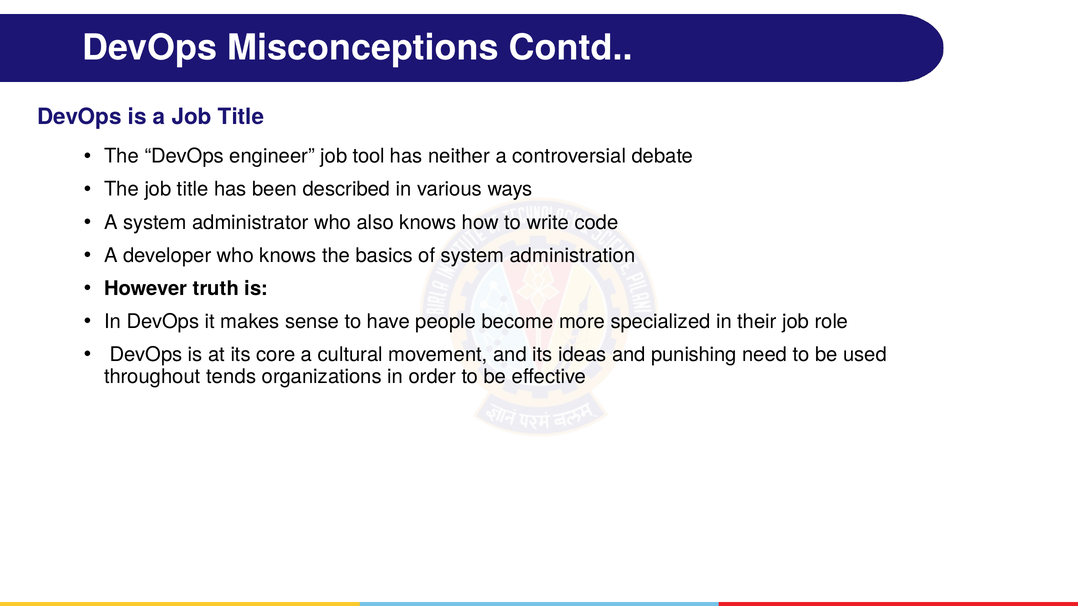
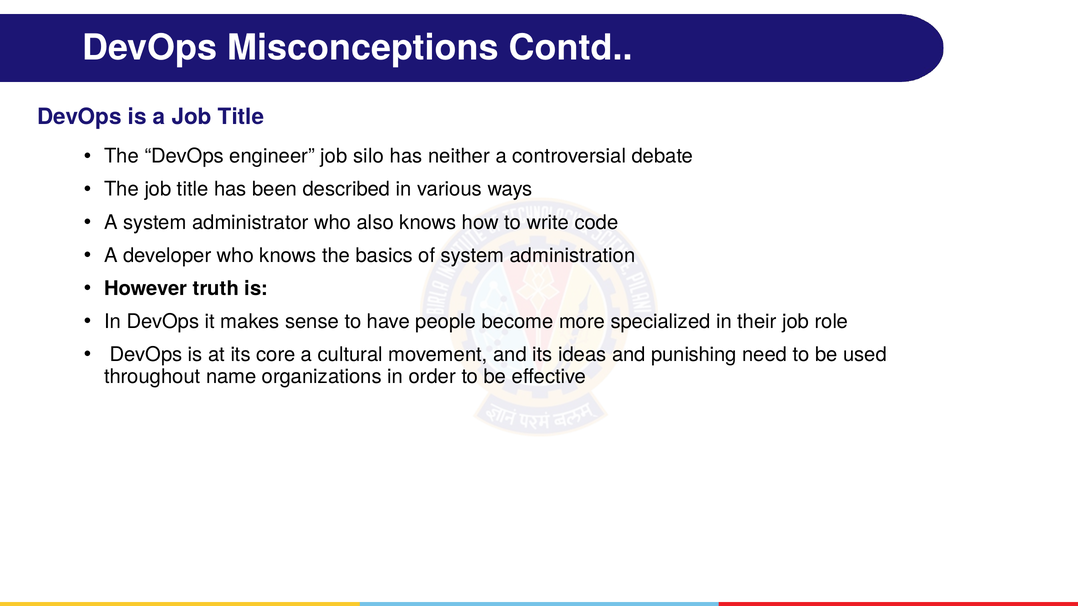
tool: tool -> silo (369, 156)
tends: tends -> name (231, 377)
